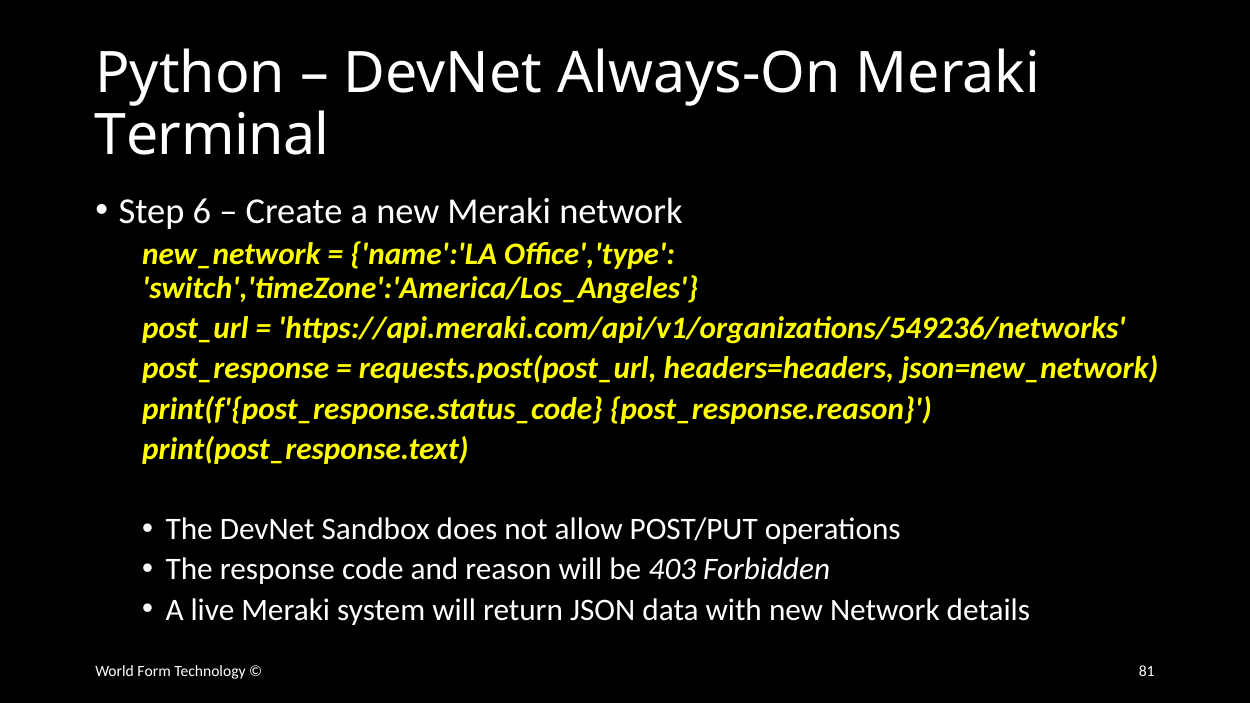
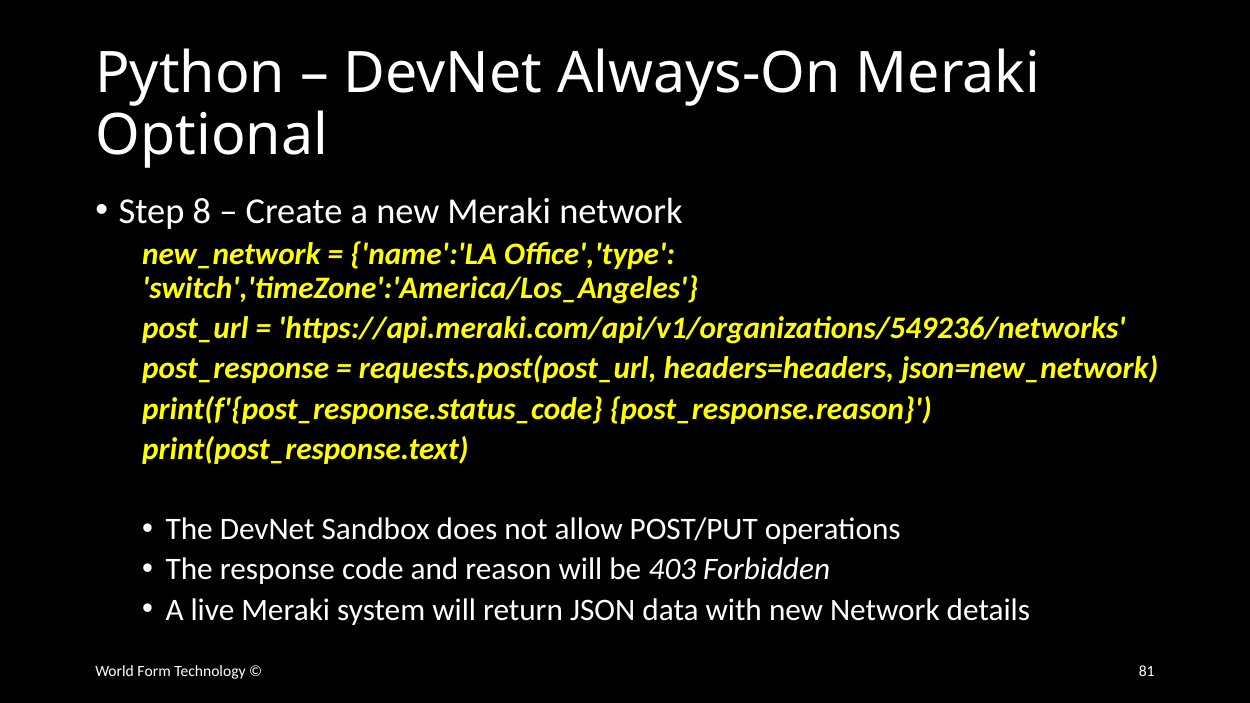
Terminal: Terminal -> Optional (212, 136)
6: 6 -> 8 (202, 211)
